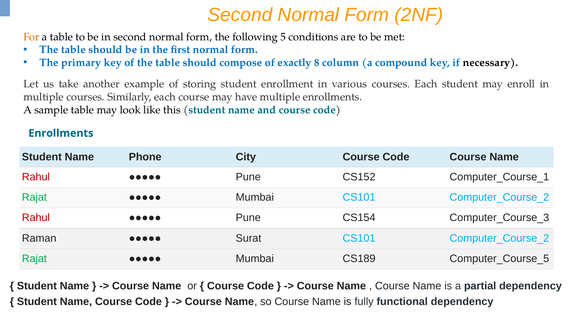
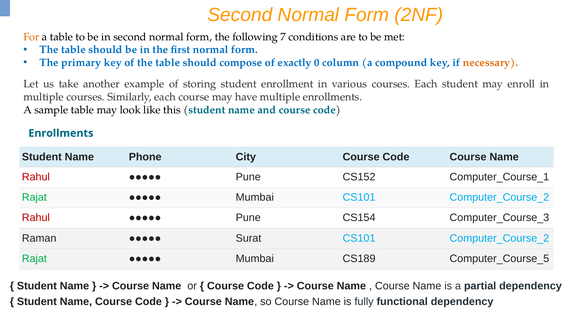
5: 5 -> 7 (283, 37)
8: 8 -> 0 (317, 63)
necessary colour: black -> orange (491, 63)
